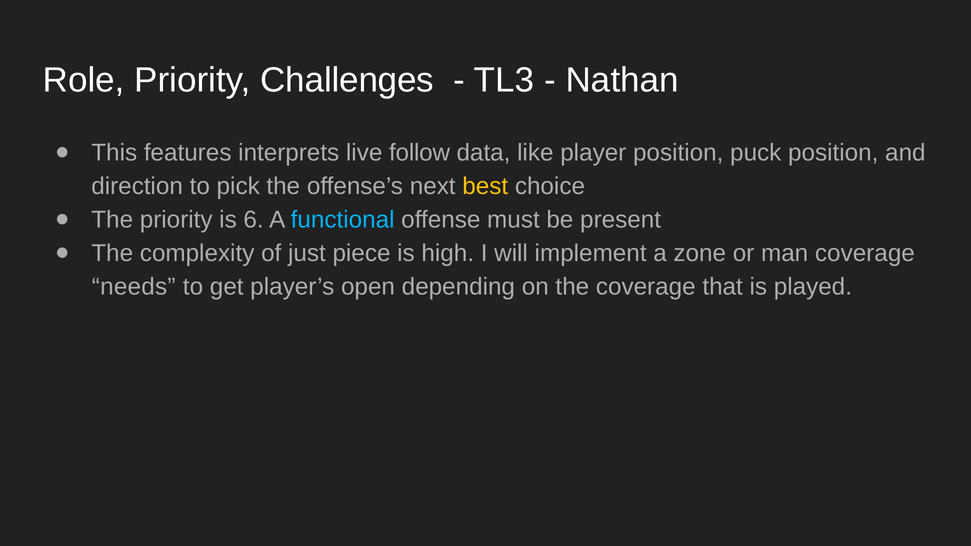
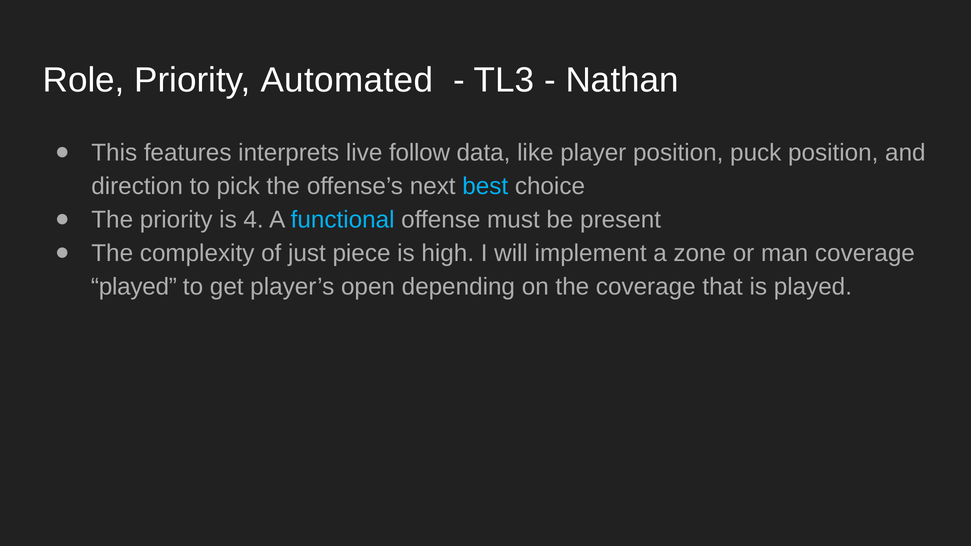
Challenges: Challenges -> Automated (347, 80)
best colour: yellow -> light blue (485, 186)
6: 6 -> 4 (254, 220)
needs: needs -> played (134, 287)
